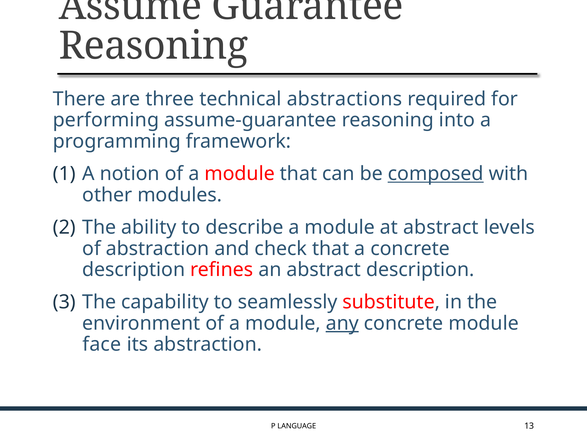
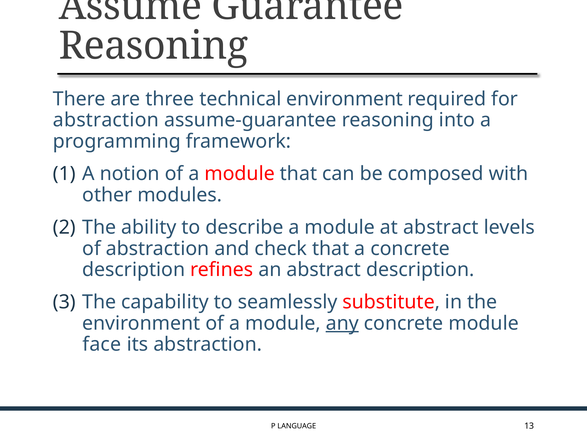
technical abstractions: abstractions -> environment (345, 99)
performing: performing -> abstraction (106, 120)
composed underline: present -> none (436, 174)
